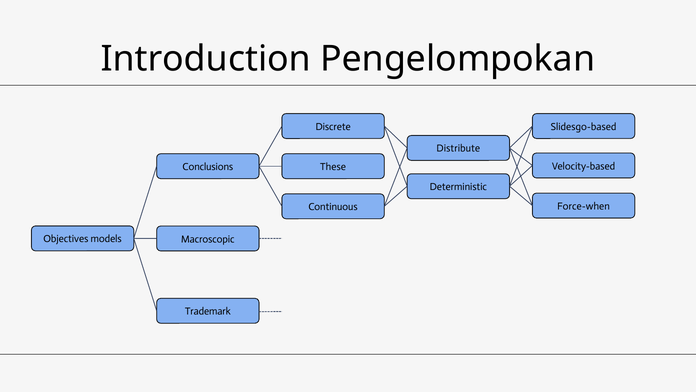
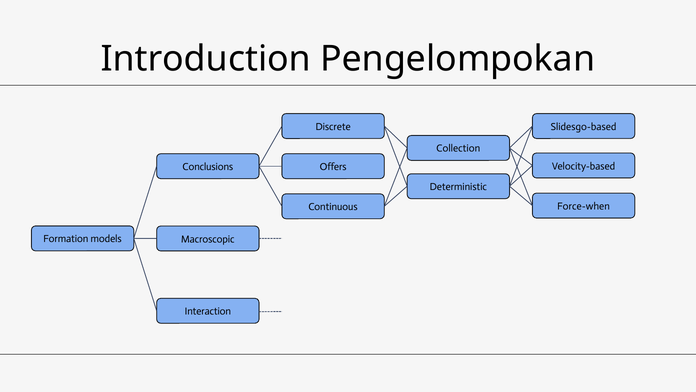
Distribute: Distribute -> Collection (458, 148)
These: These -> Offers (333, 167)
Objectives: Objectives -> Formation (66, 239)
Trademark: Trademark -> Interaction (208, 311)
